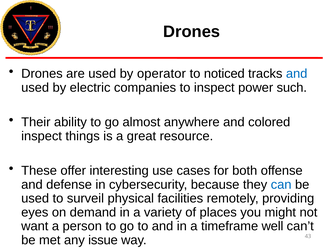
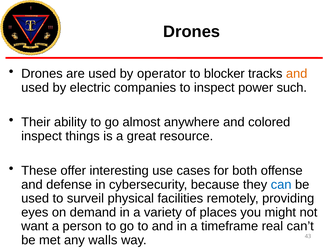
noticed: noticed -> blocker (224, 74)
and colour: blue -> orange (297, 74)
well: well -> real (272, 226)
issue: issue -> walls (103, 240)
